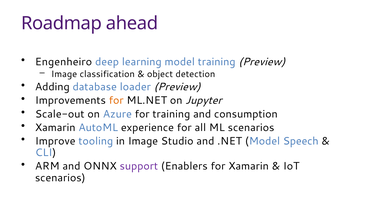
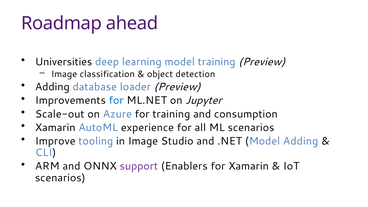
Engenheiro: Engenheiro -> Universities (64, 62)
for colour: orange -> blue (116, 100)
Model Speech: Speech -> Adding (301, 141)
